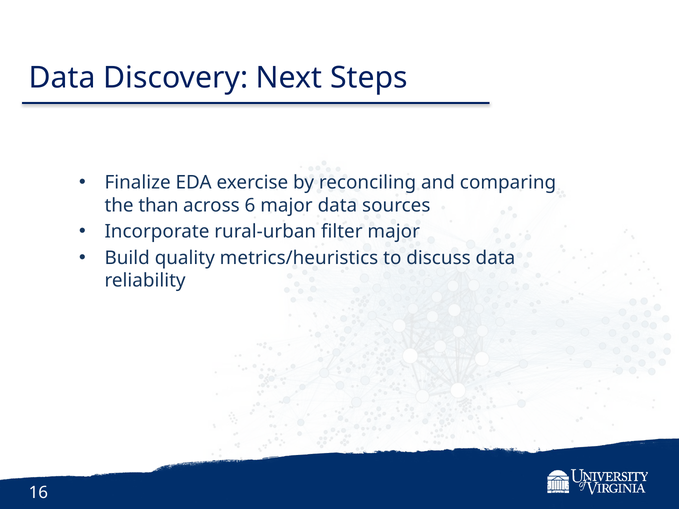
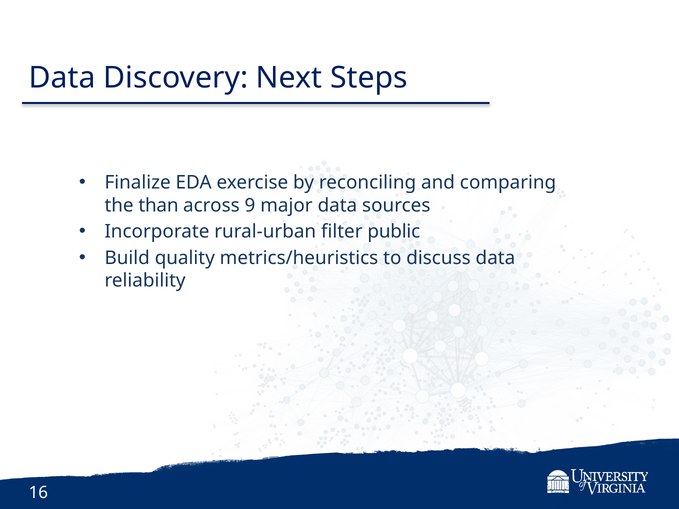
6: 6 -> 9 (250, 205)
filter major: major -> public (394, 232)
